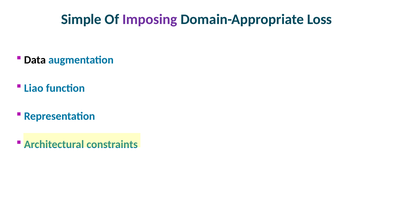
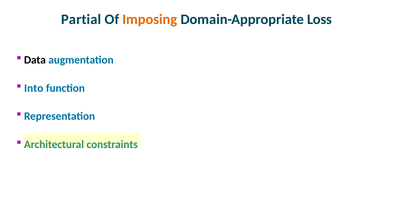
Simple: Simple -> Partial (81, 19)
Imposing colour: purple -> orange (150, 19)
Liao: Liao -> Into (34, 88)
